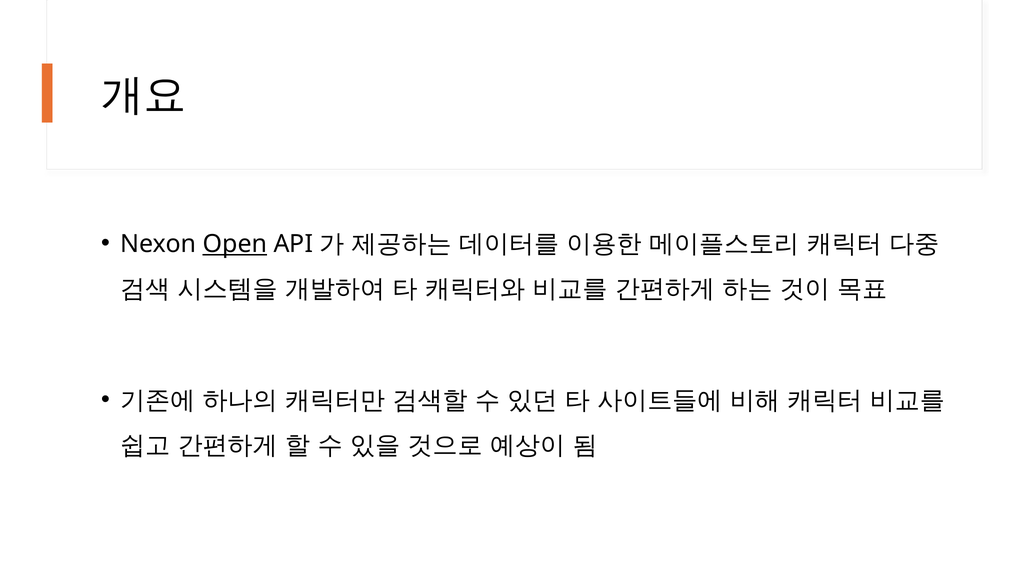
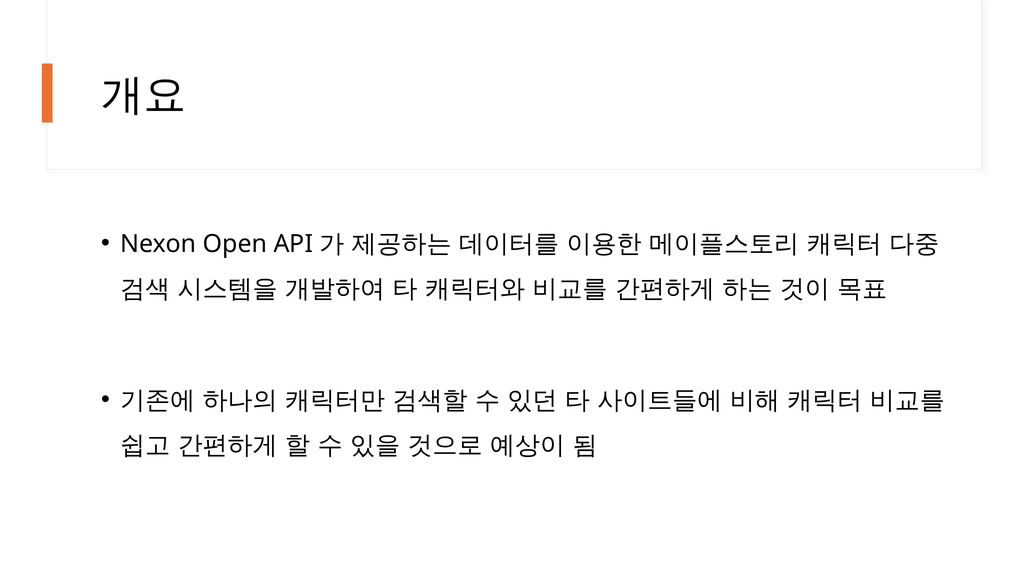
Open underline: present -> none (235, 243)
